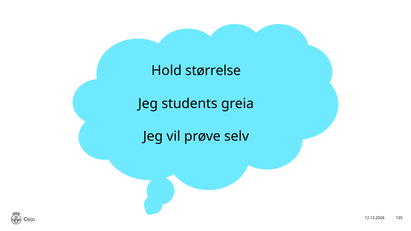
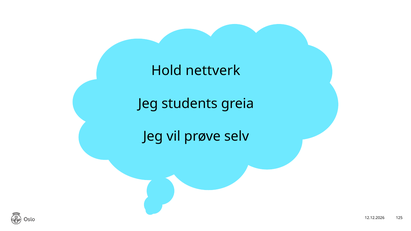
størrelse: størrelse -> nettverk (213, 71)
